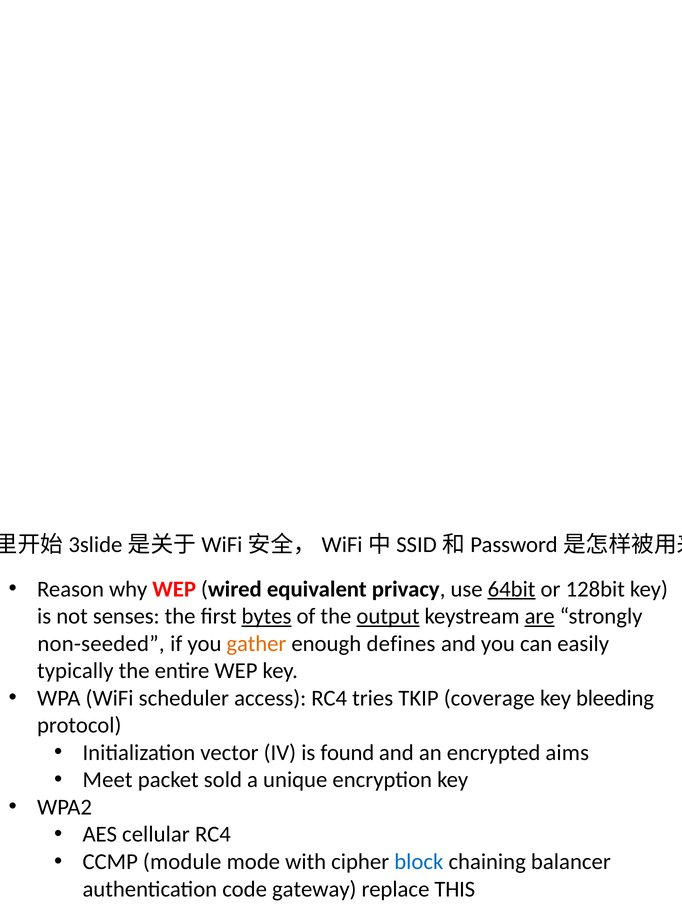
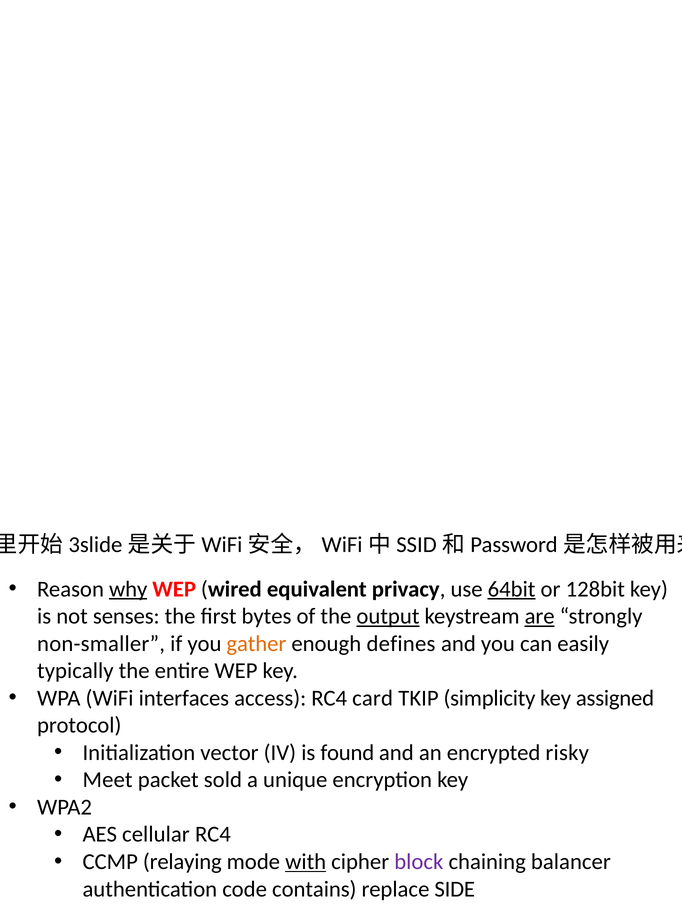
why underline: none -> present (128, 589)
bytes underline: present -> none (266, 617)
non-seeded: non-seeded -> non-smaller (101, 644)
scheduler: scheduler -> interfaces (184, 698)
tries: tries -> card (373, 698)
coverage: coverage -> simplicity (489, 698)
bleeding: bleeding -> assigned (615, 698)
aims: aims -> risky (567, 753)
module: module -> relaying (182, 862)
with underline: none -> present (306, 862)
block colour: blue -> purple (419, 862)
gateway: gateway -> contains (314, 889)
THIS: THIS -> SIDE (455, 889)
